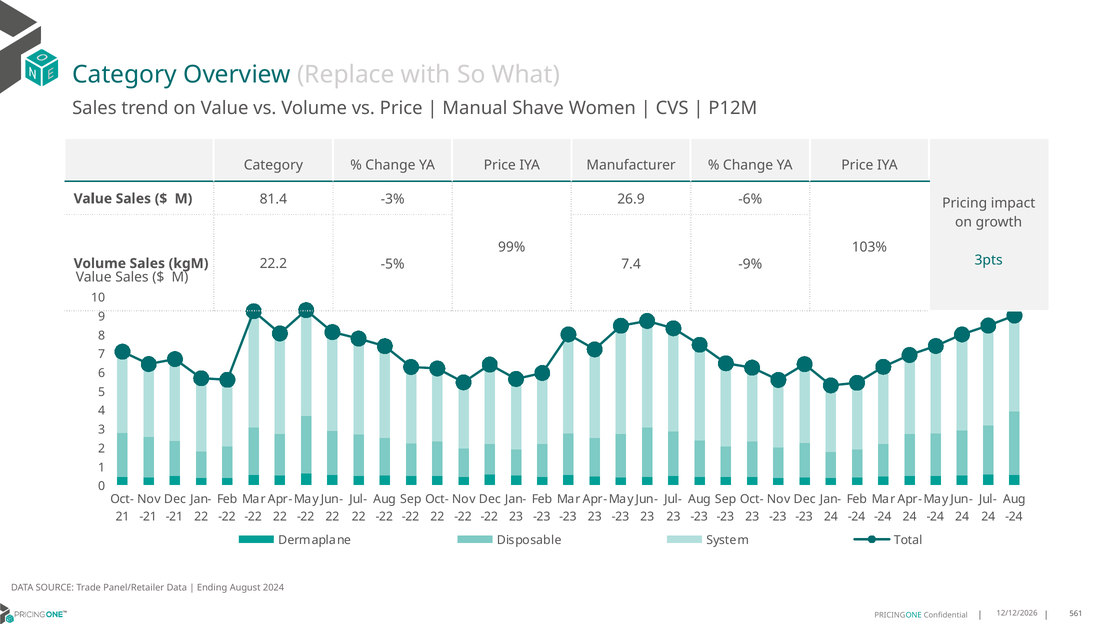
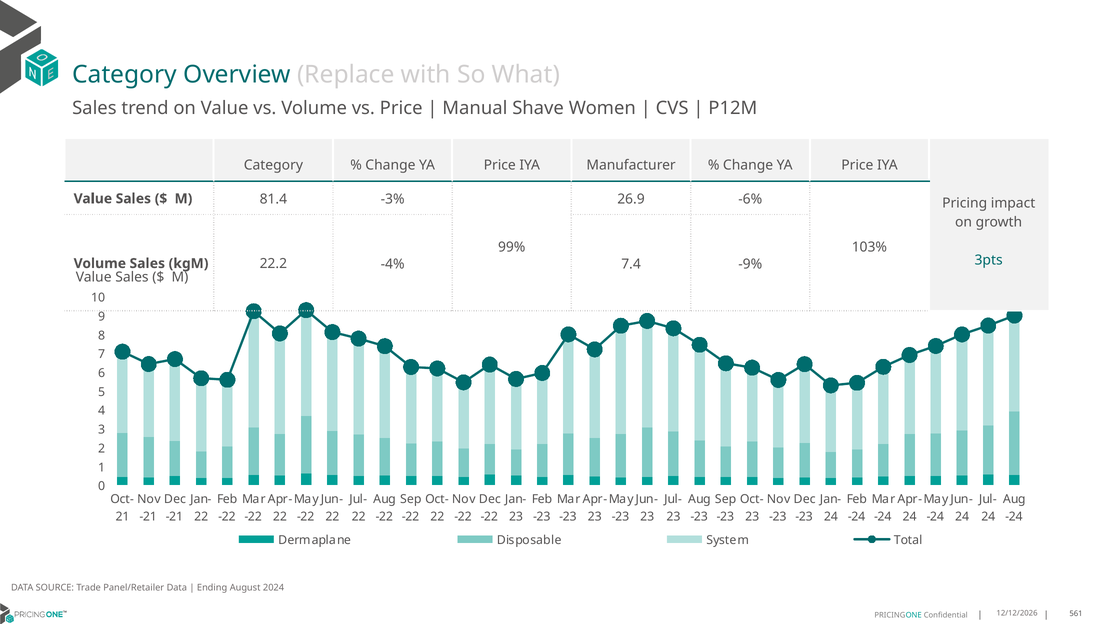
-5%: -5% -> -4% (393, 264)
